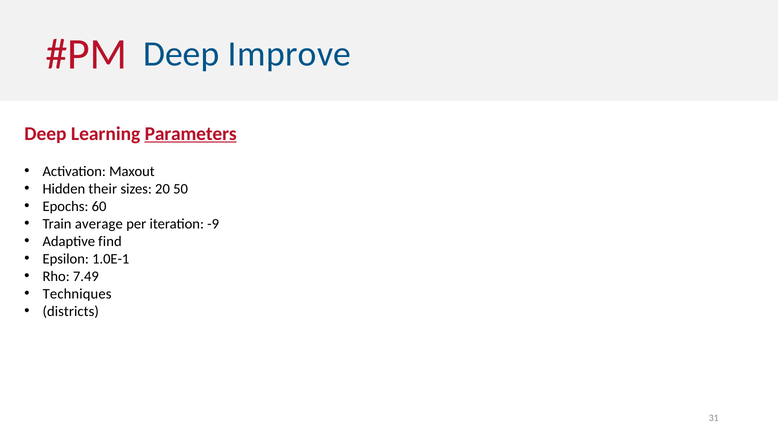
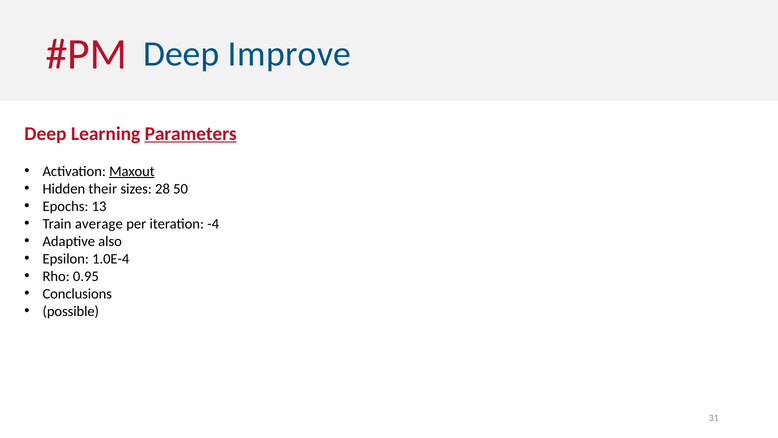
Maxout underline: none -> present (132, 171)
20: 20 -> 28 (163, 189)
60: 60 -> 13 (99, 206)
-9: -9 -> -4 (213, 224)
find: find -> also (110, 241)
1.0E-1: 1.0E-1 -> 1.0E-4 (111, 259)
7.49: 7.49 -> 0.95 (86, 276)
Techniques: Techniques -> Conclusions (77, 294)
districts: districts -> possible (71, 311)
